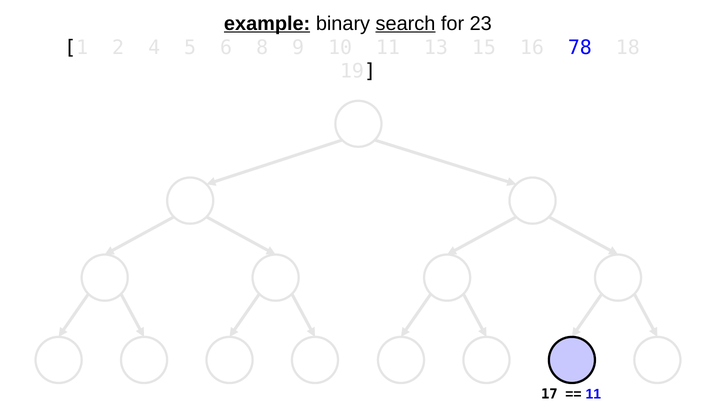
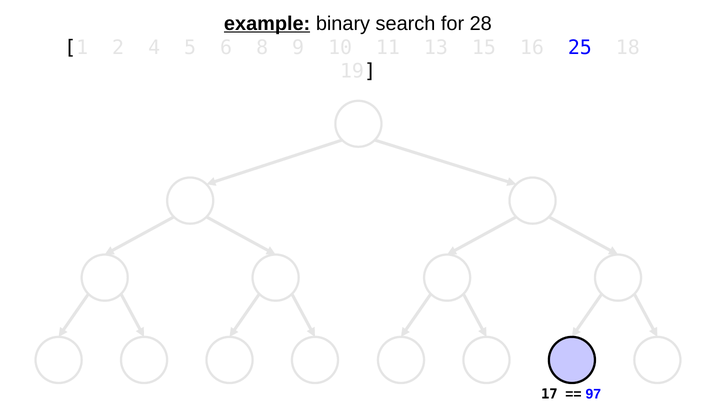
search underline: present -> none (406, 24)
23: 23 -> 28 (481, 24)
78: 78 -> 25 (580, 47)
11: 11 -> 97 (593, 394)
